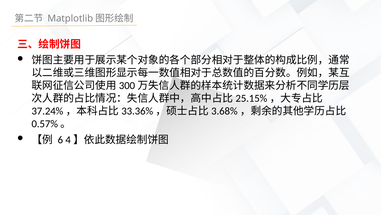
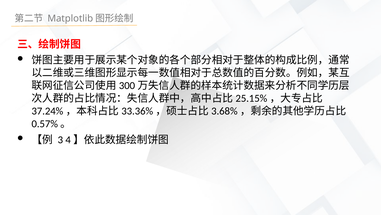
6: 6 -> 3 (60, 139)
